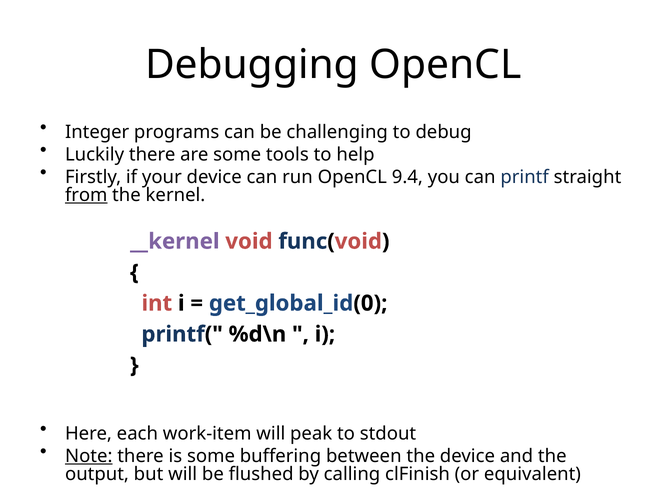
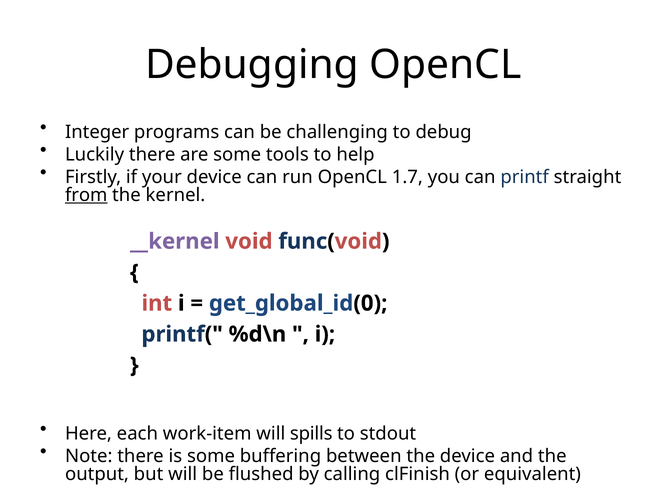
9.4: 9.4 -> 1.7 (407, 177)
peak: peak -> spills (311, 433)
Note underline: present -> none (89, 455)
